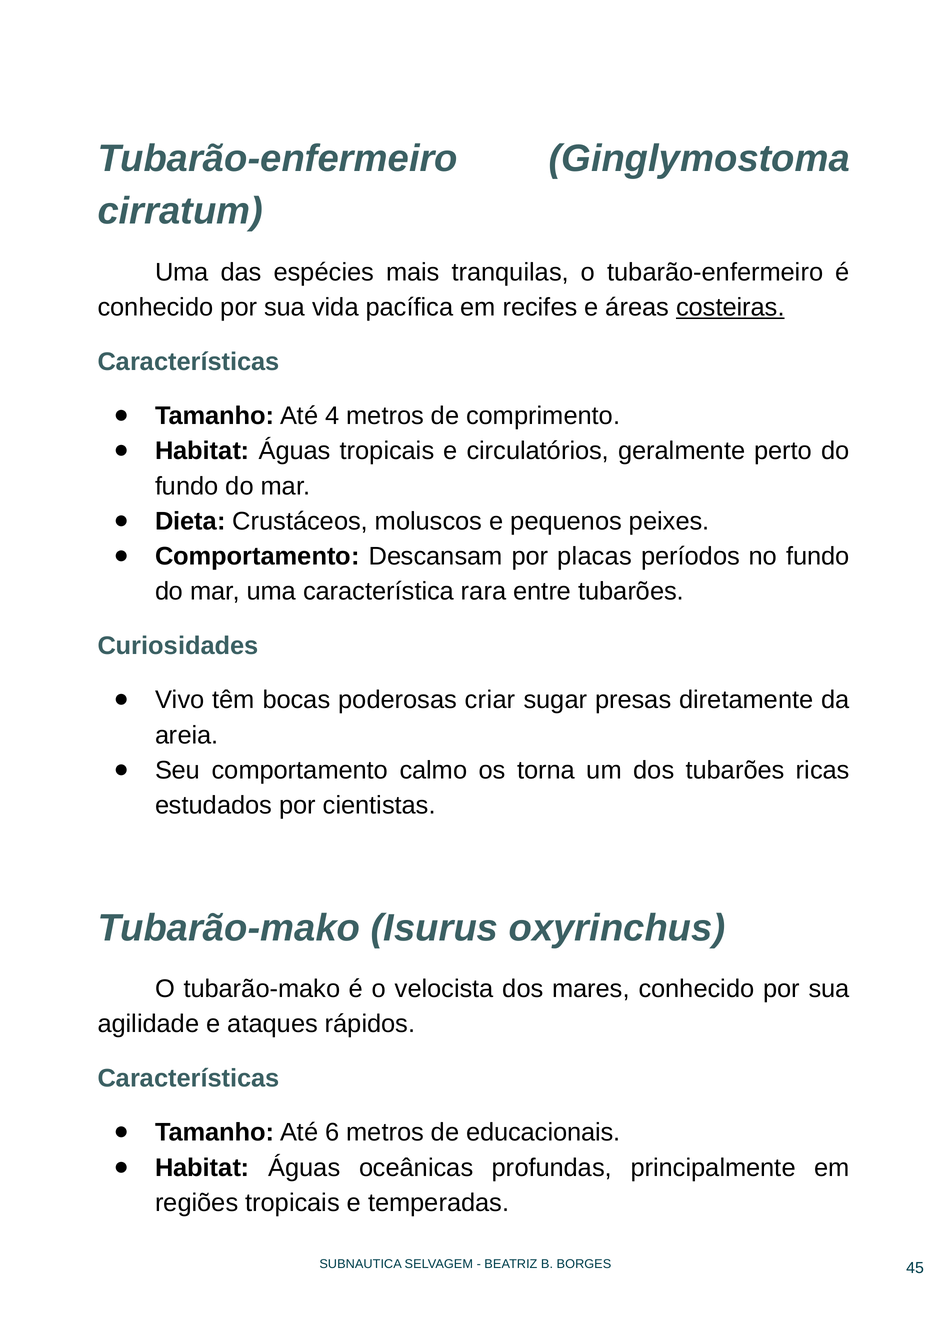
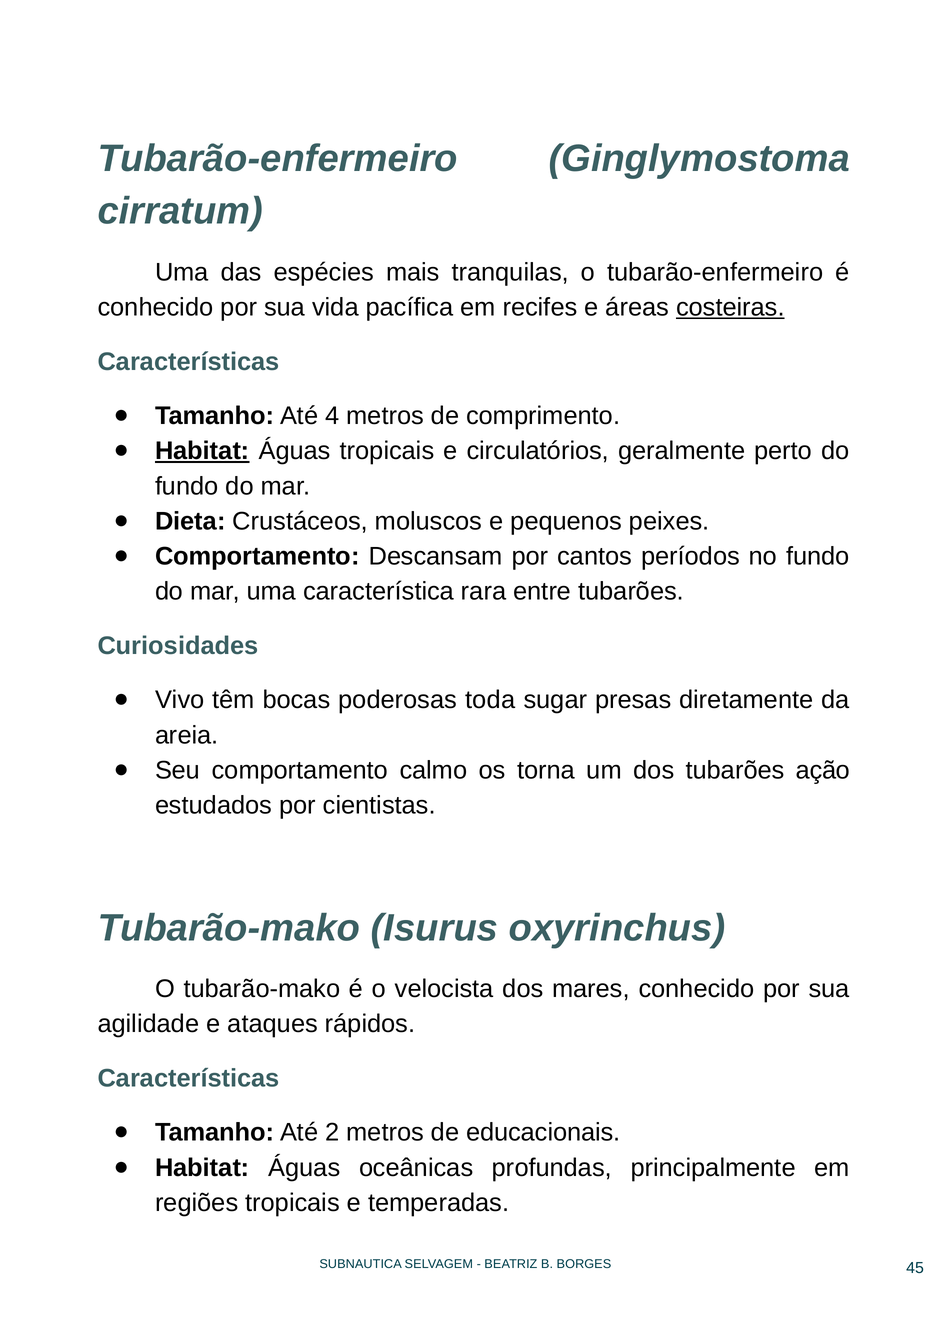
Habitat underline: none -> present (202, 451)
placas: placas -> cantos (595, 556)
criar: criar -> toda (490, 700)
ricas: ricas -> ação (823, 770)
6: 6 -> 2 (332, 1132)
